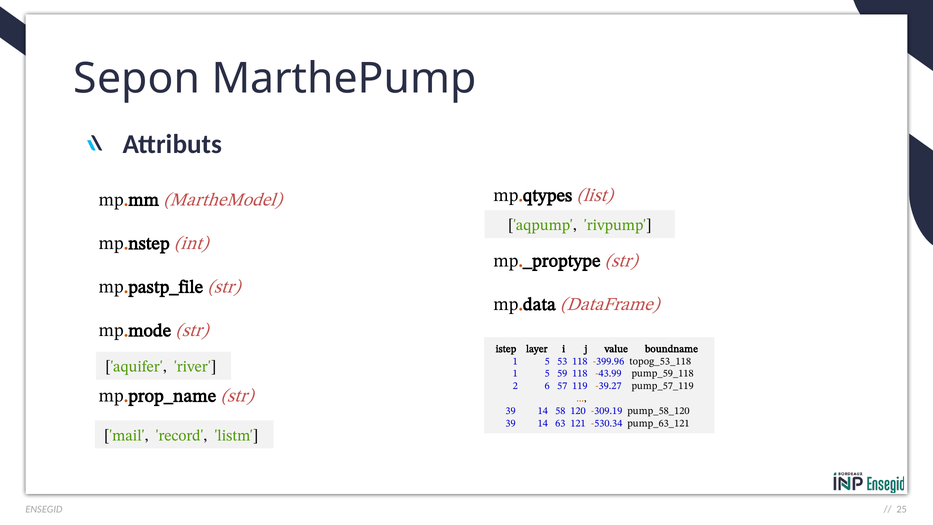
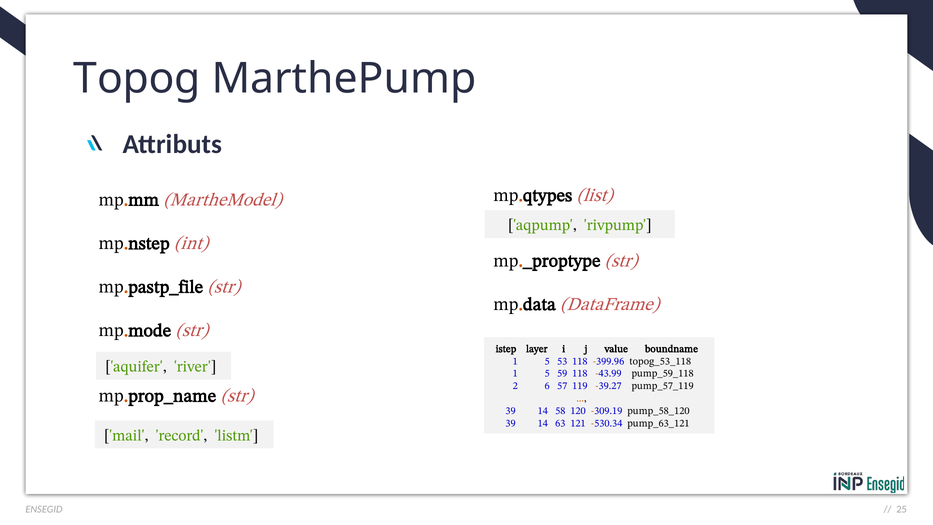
Sepon: Sepon -> Topog (137, 78)
